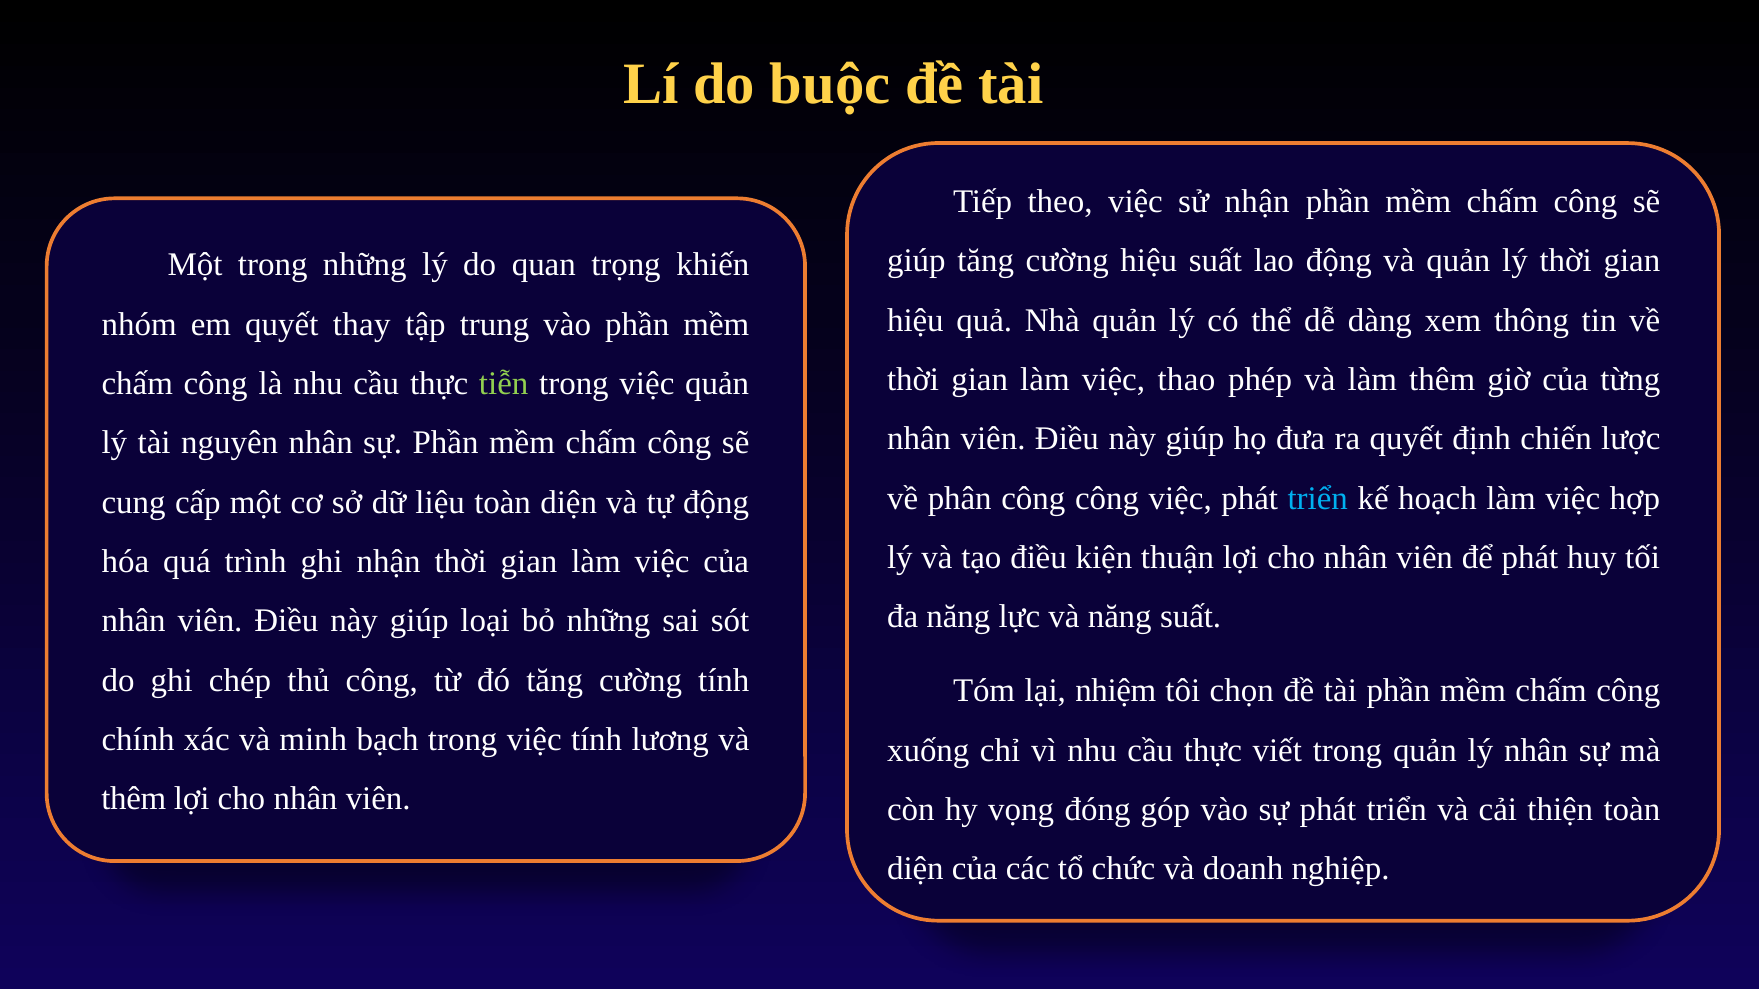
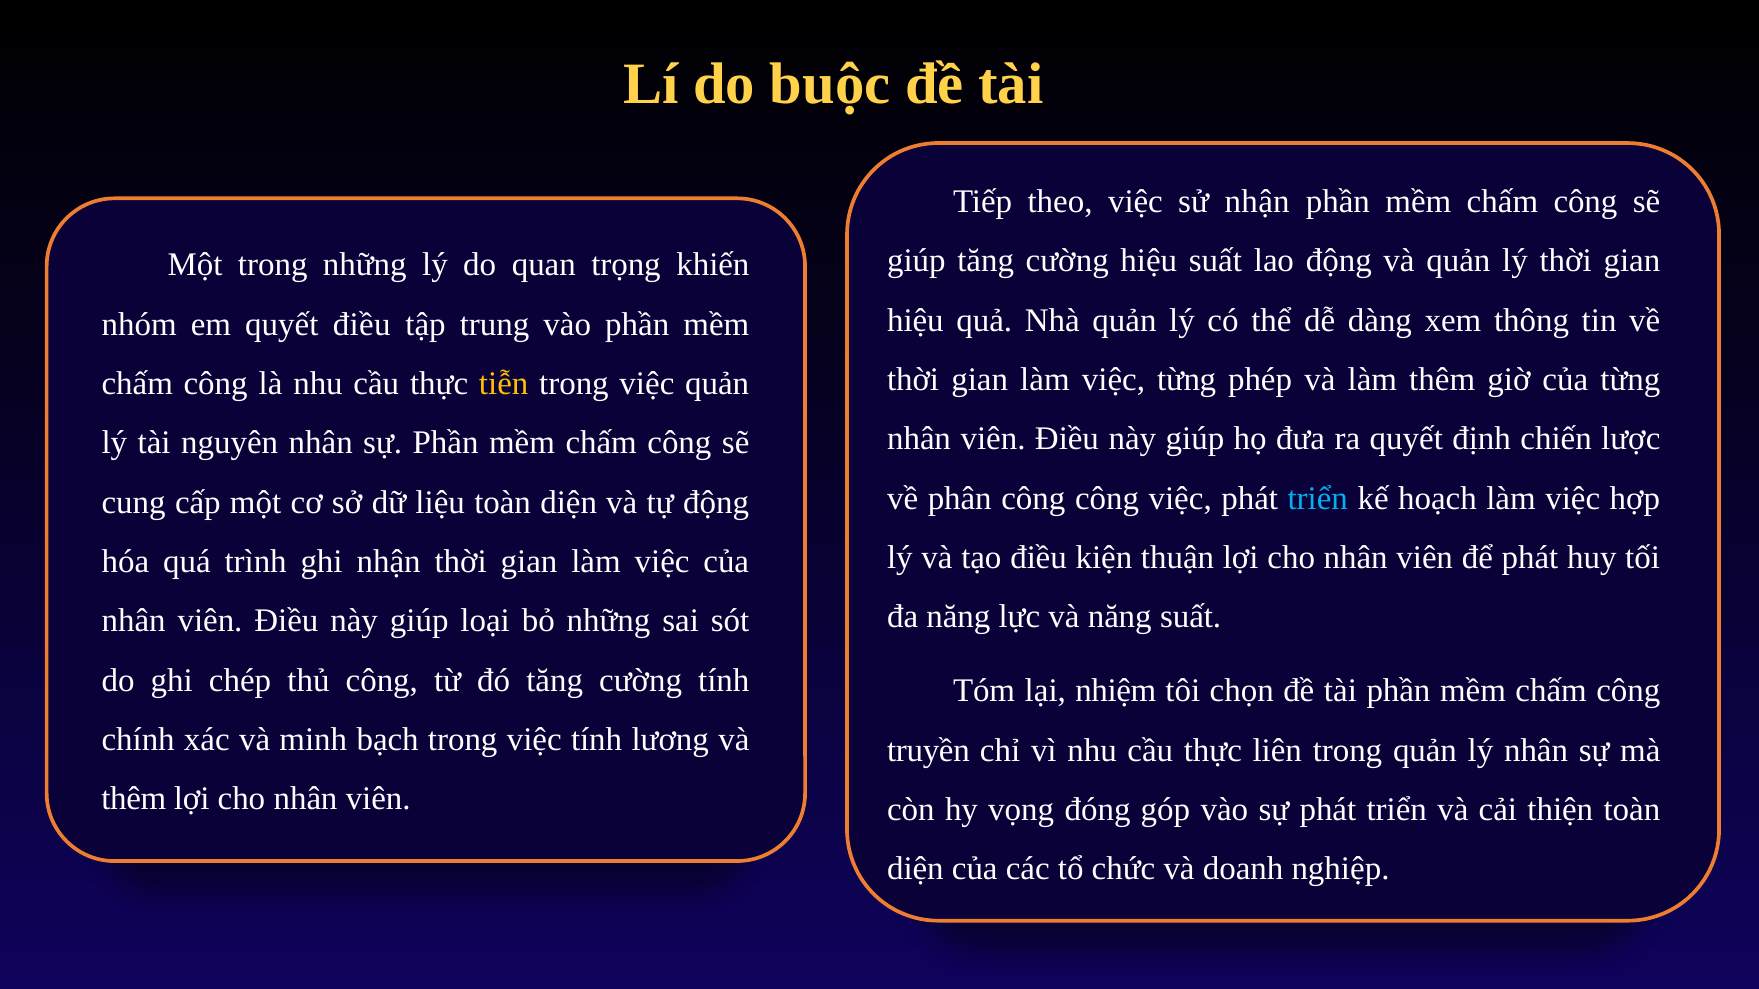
quyết thay: thay -> điều (362, 324)
việc thao: thao -> từng (1187, 380)
tiễn colour: light green -> yellow (504, 384)
xuống: xuống -> truyền (928, 751)
viết: viết -> liên (1277, 751)
